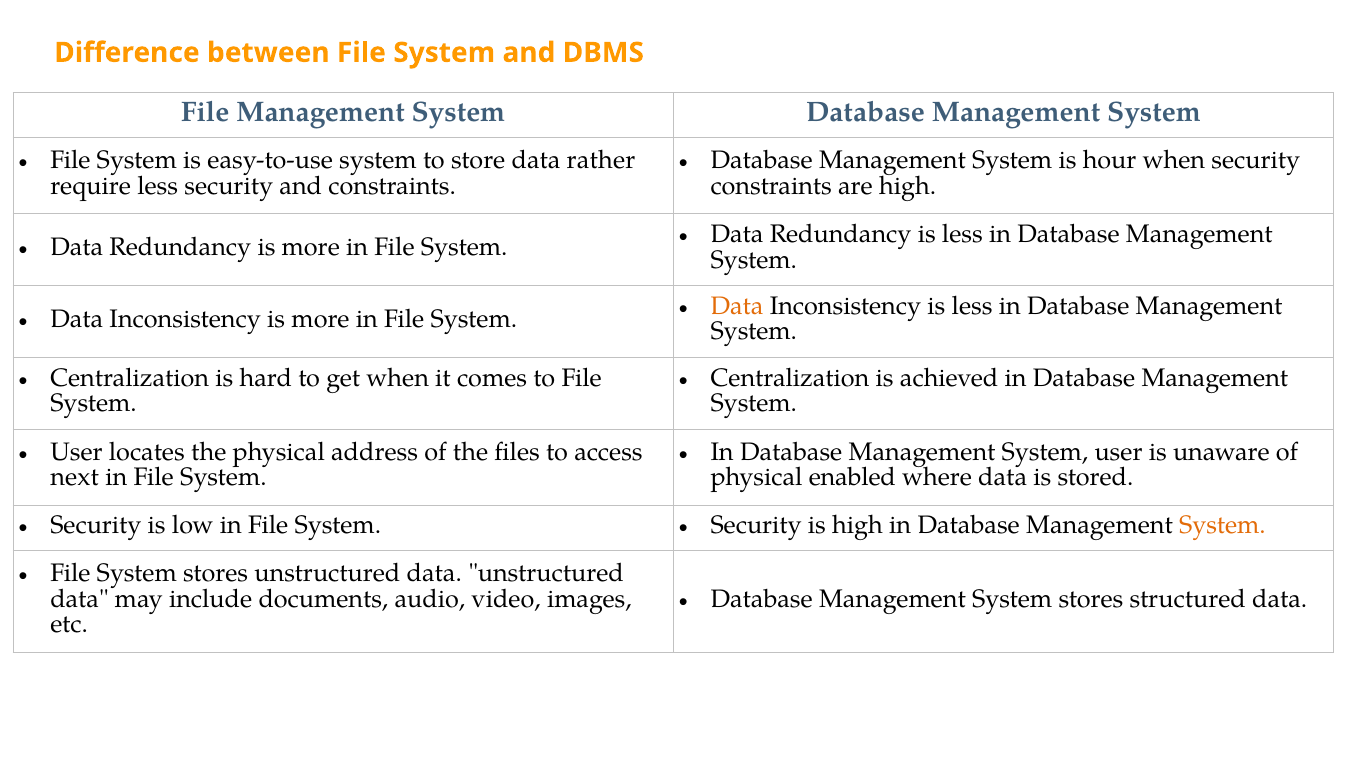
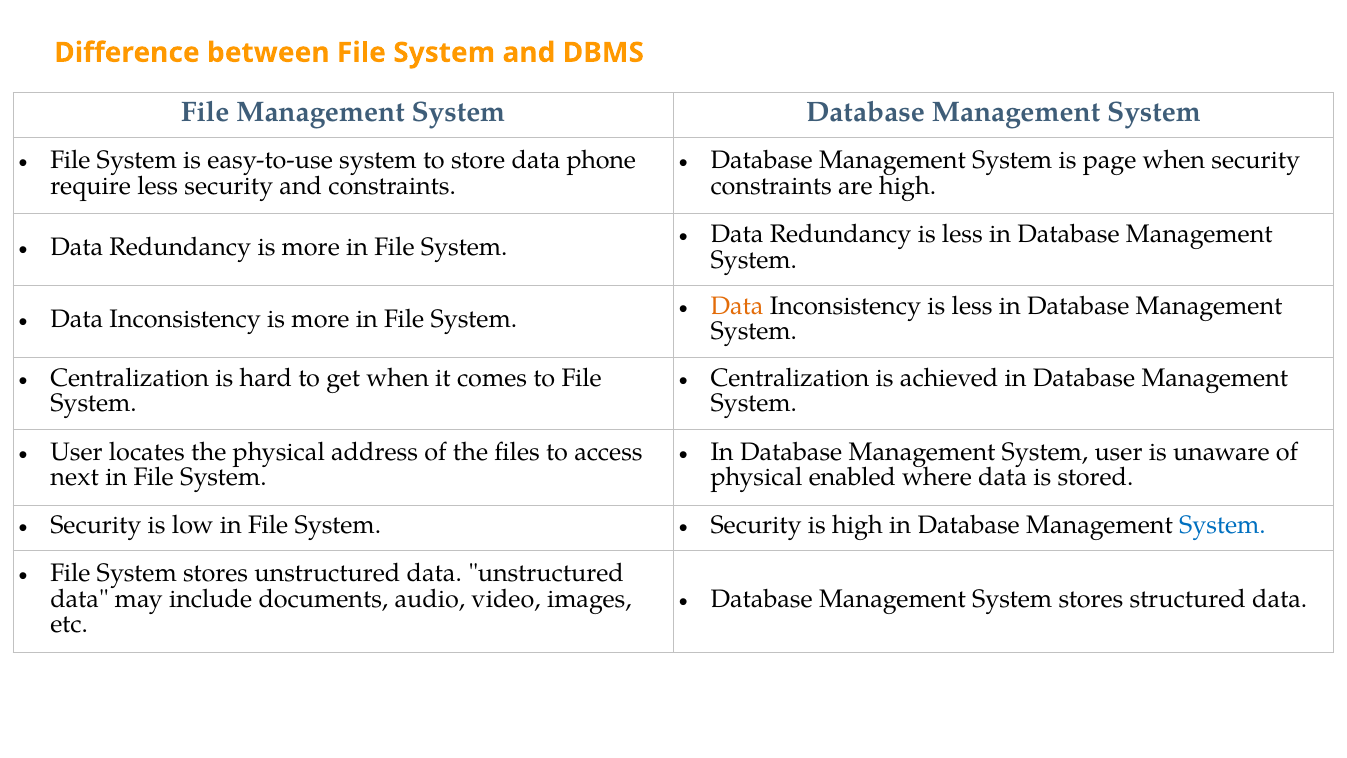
rather: rather -> phone (601, 160)
hour: hour -> page (1110, 160)
System colour: orange -> blue (1222, 525)
